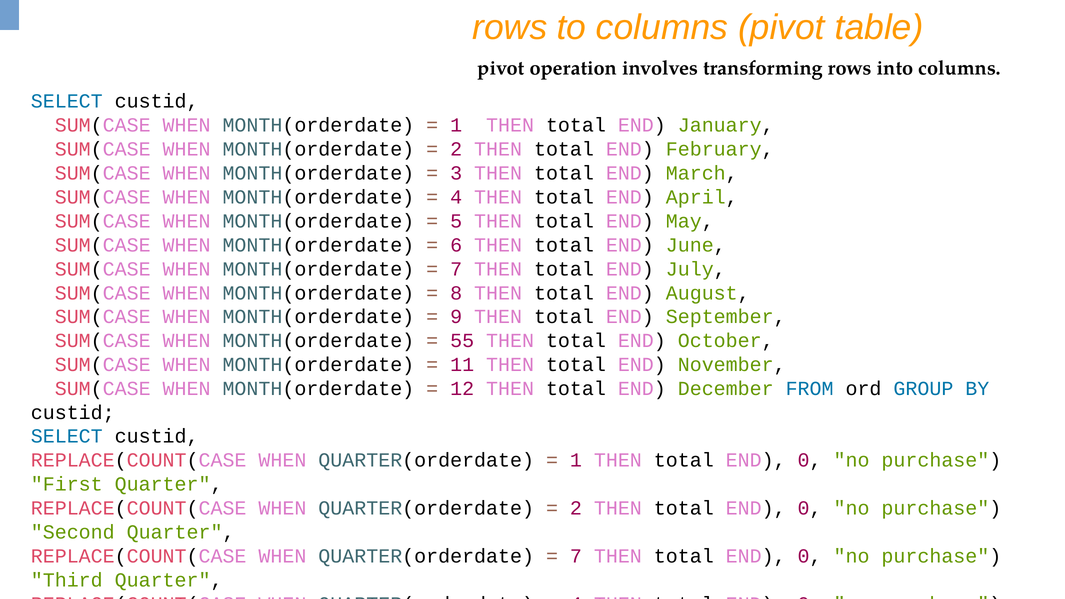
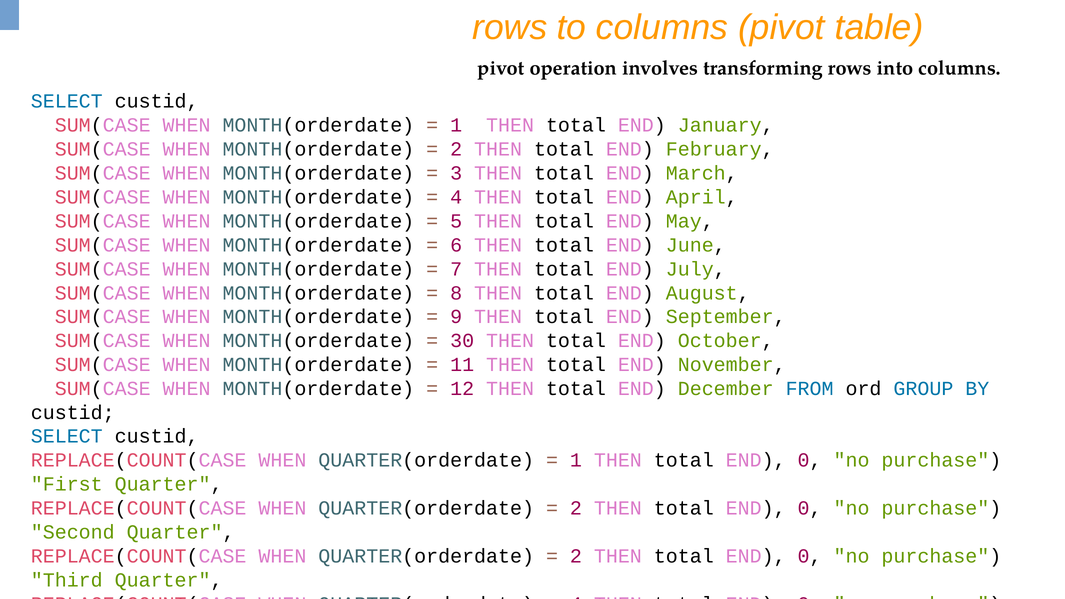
55: 55 -> 30 (462, 341)
7: 7 -> 2 (576, 556)
